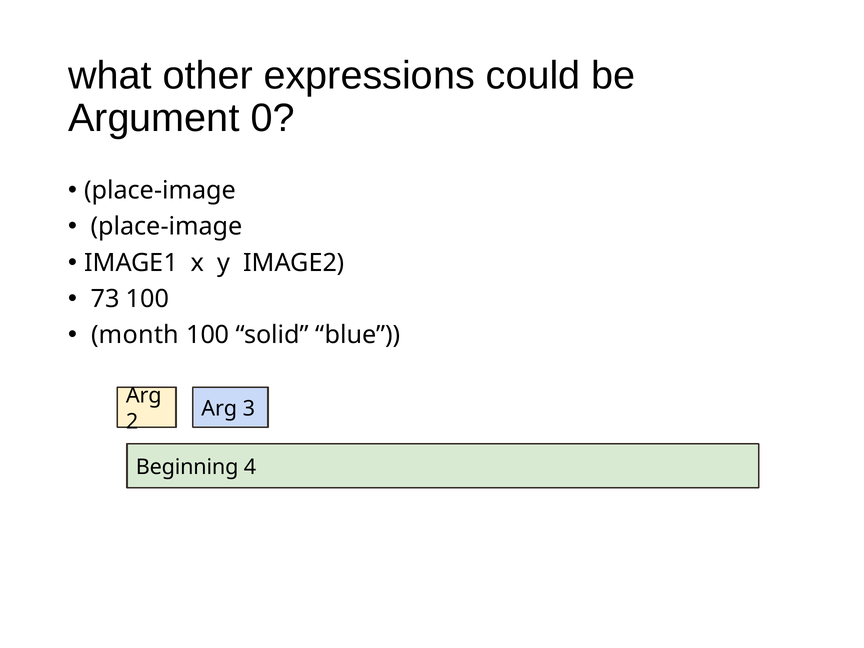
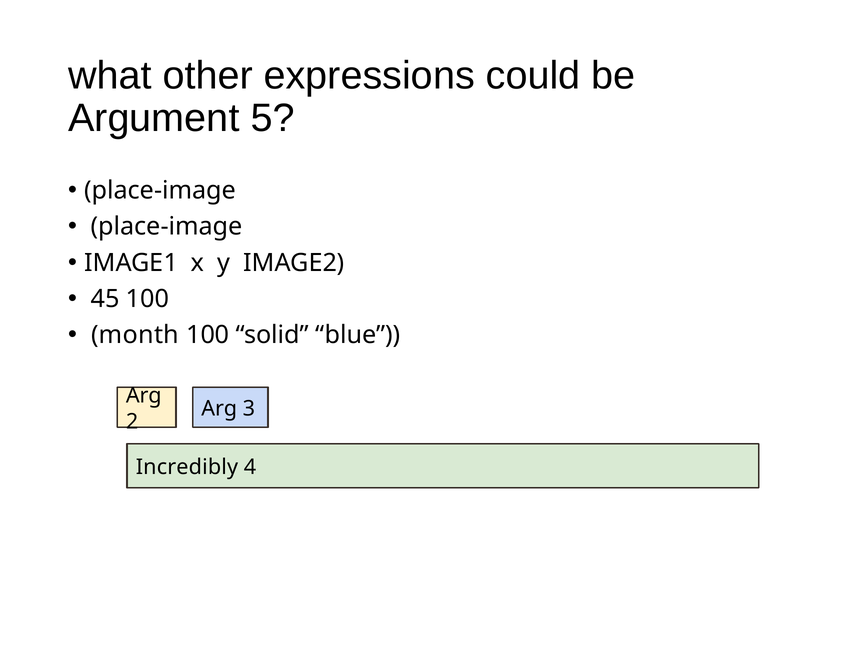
0: 0 -> 5 (273, 118)
73: 73 -> 45 (105, 299)
Beginning: Beginning -> Incredibly (187, 467)
